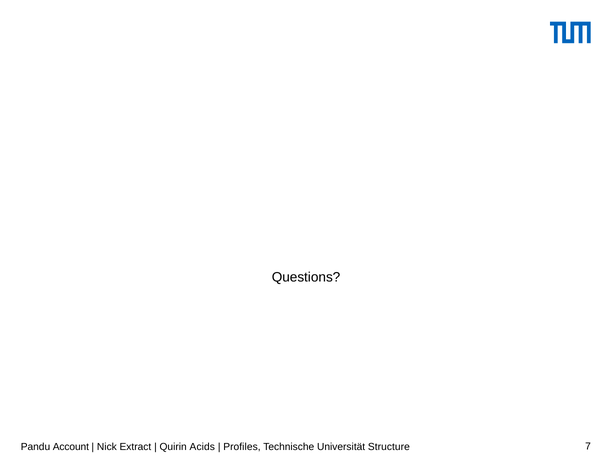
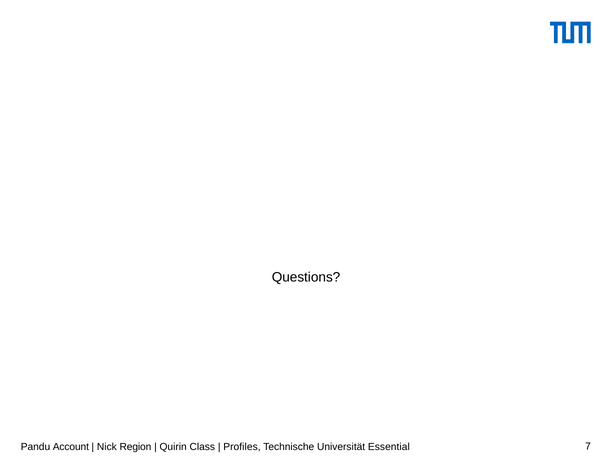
Extract: Extract -> Region (135, 447)
Acids: Acids -> Class (202, 447)
Structure: Structure -> Essential (389, 447)
